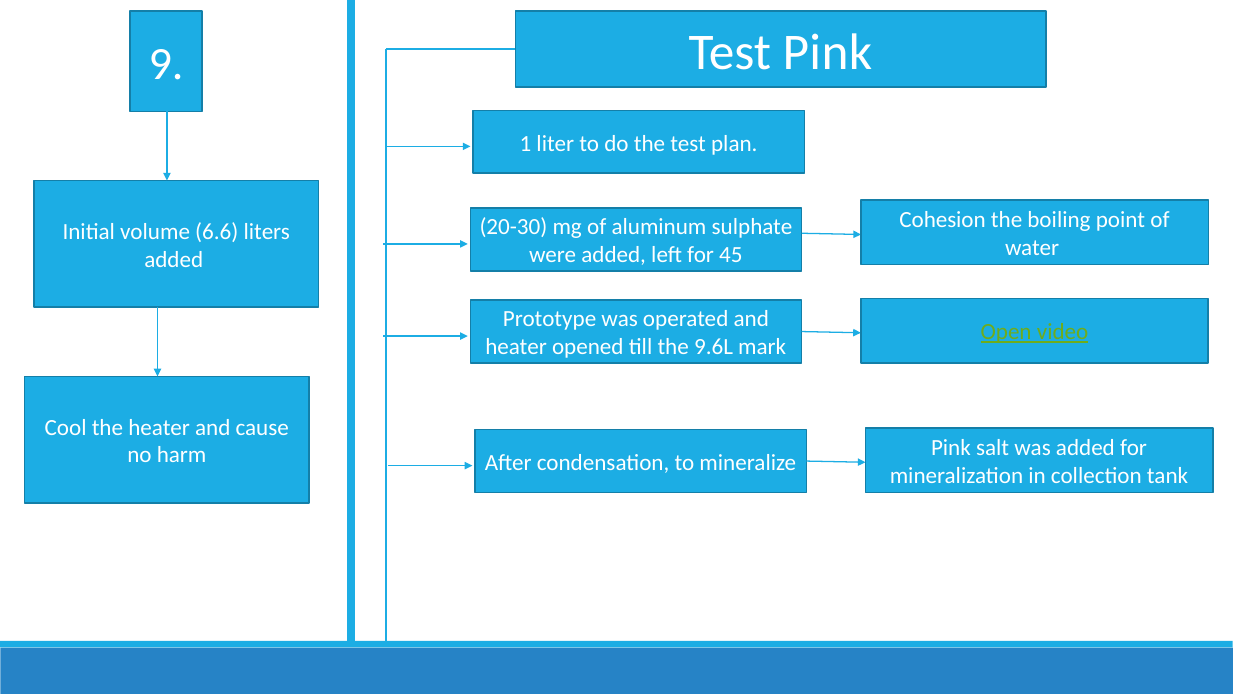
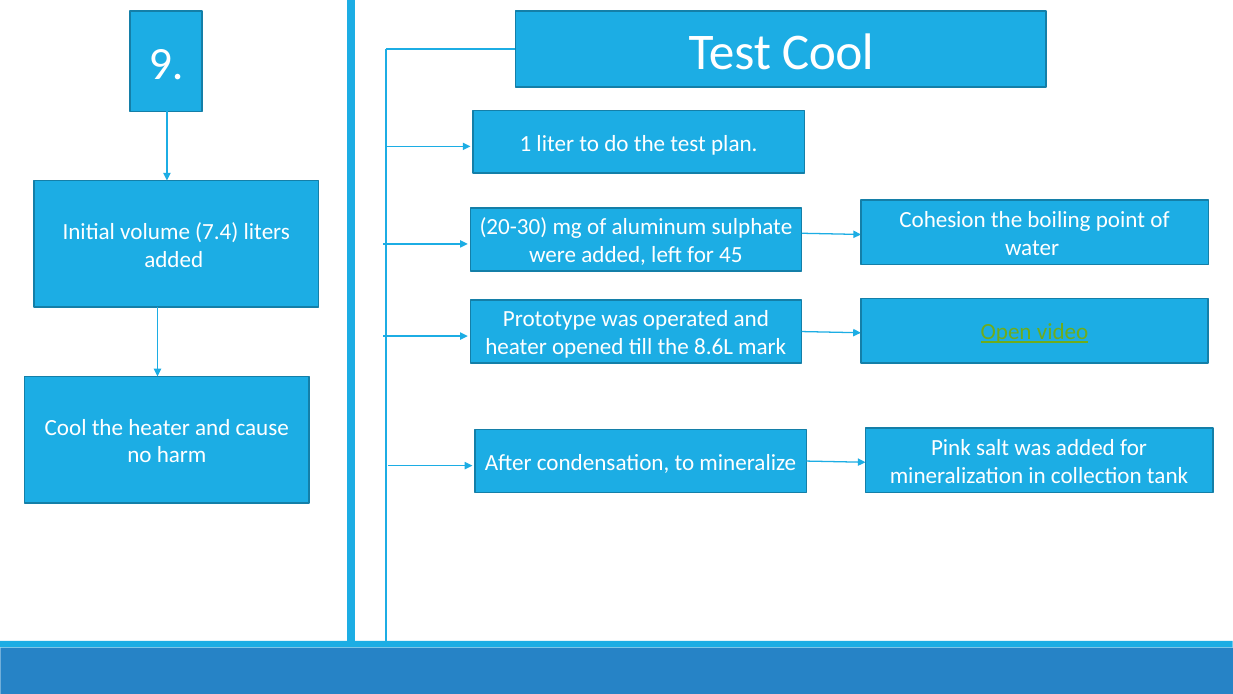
Test Pink: Pink -> Cool (828, 52)
6.6: 6.6 -> 7.4 (217, 231)
9.6L: 9.6L -> 8.6L (714, 347)
